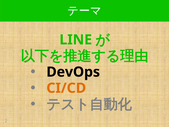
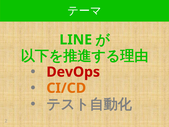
DevOps colour: black -> red (73, 72)
